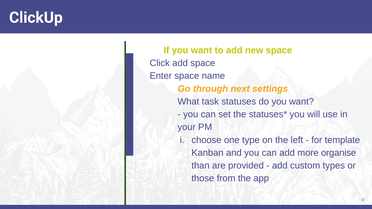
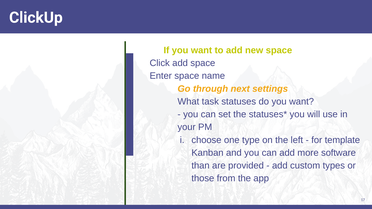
organise: organise -> software (339, 153)
